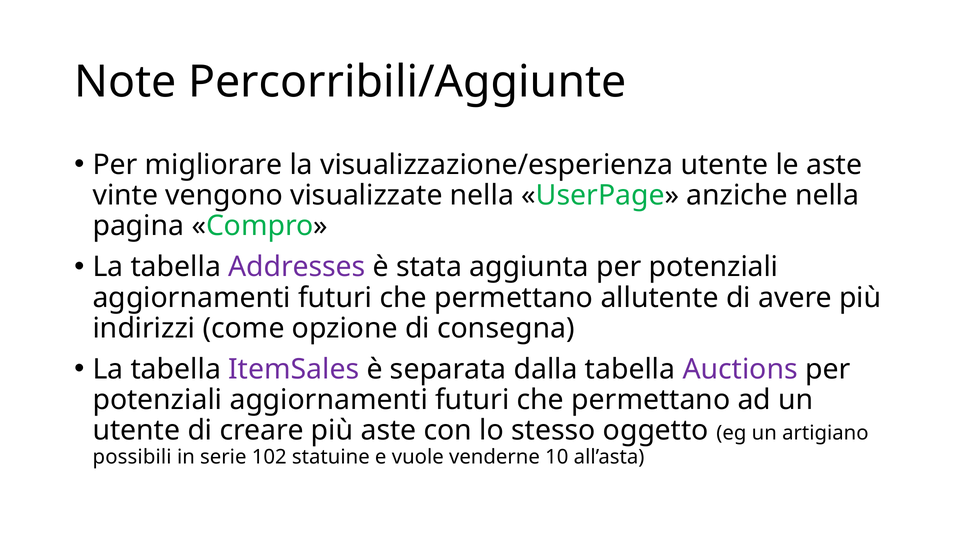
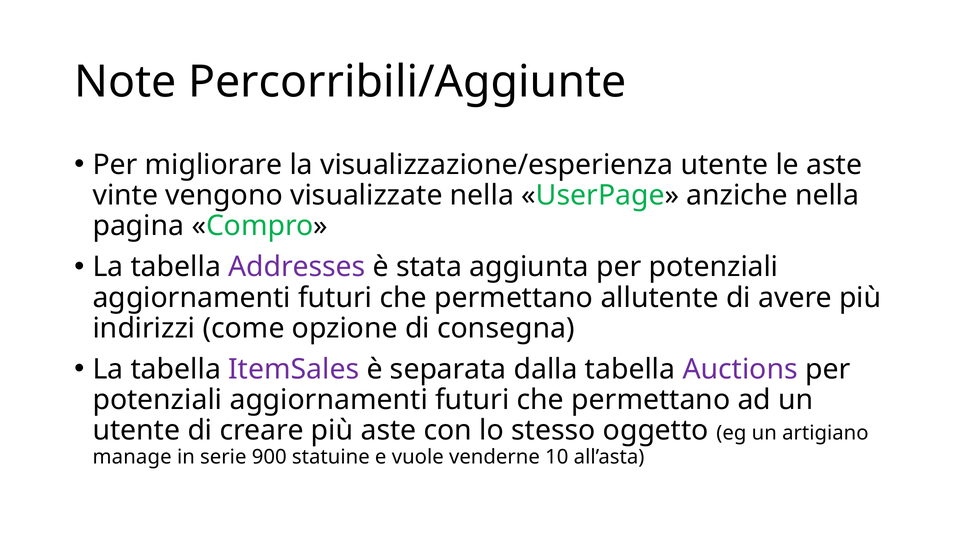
possibili: possibili -> manage (132, 457)
102: 102 -> 900 (269, 457)
